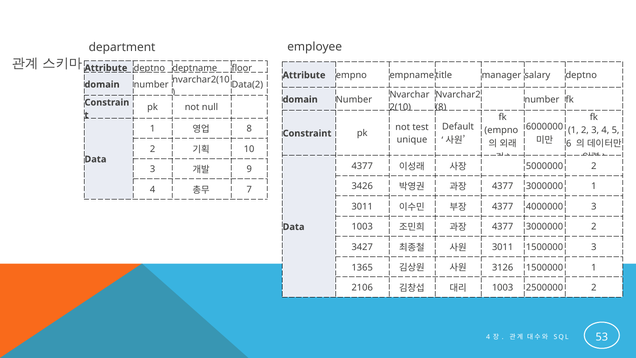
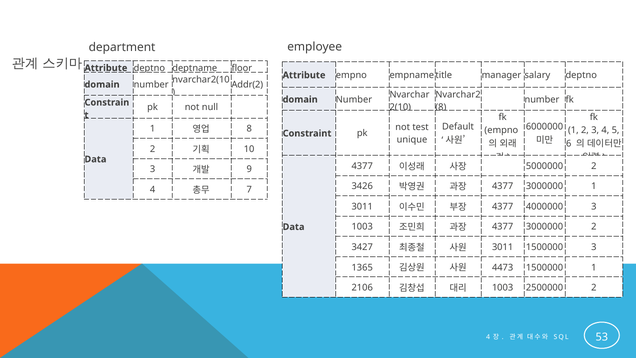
Data(2: Data(2 -> Addr(2 (247, 84)
3126: 3126 -> 4473 (503, 267)
